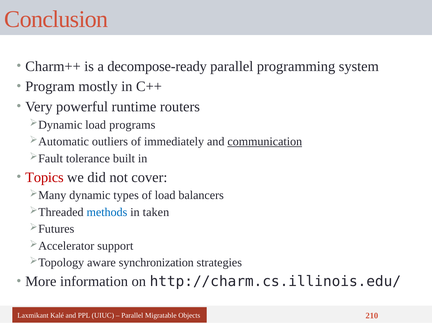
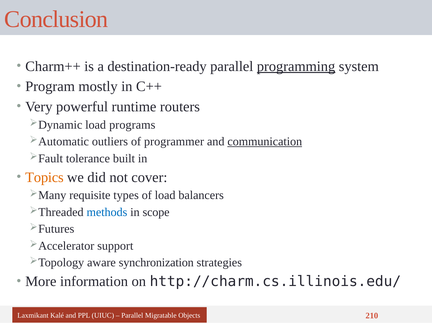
decompose-ready: decompose-ready -> destination-ready (157, 66)
programming underline: none -> present (296, 66)
immediately: immediately -> programmer (174, 142)
Topics colour: red -> orange (44, 177)
dynamic: dynamic -> requisite (90, 195)
taken: taken -> scope (156, 212)
